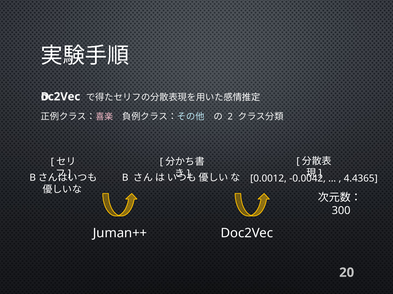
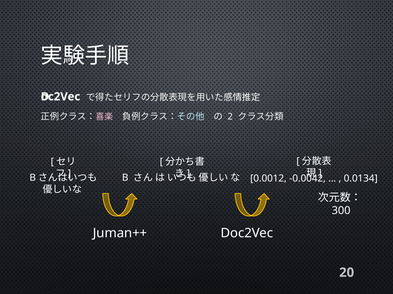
4.4365: 4.4365 -> 0.0134 (361, 179)
